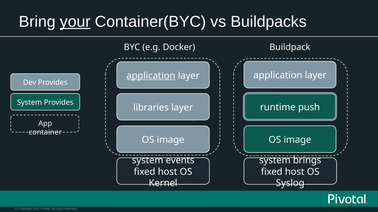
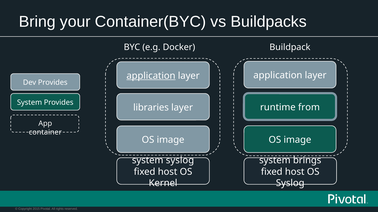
your underline: present -> none (75, 22)
push: push -> from (309, 107)
system events: events -> syslog (180, 161)
